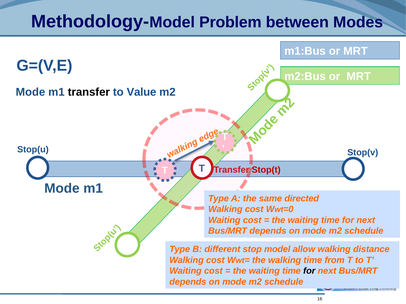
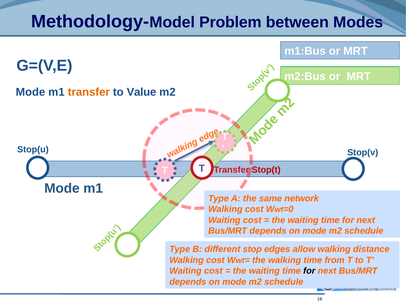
transfer colour: black -> orange (89, 92)
directed: directed -> network (302, 199)
stop model: model -> edges (277, 250)
